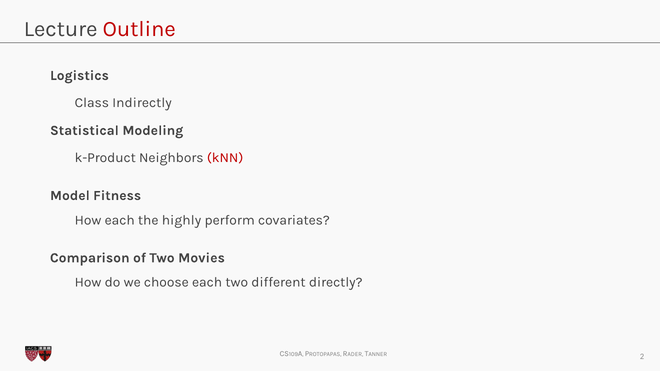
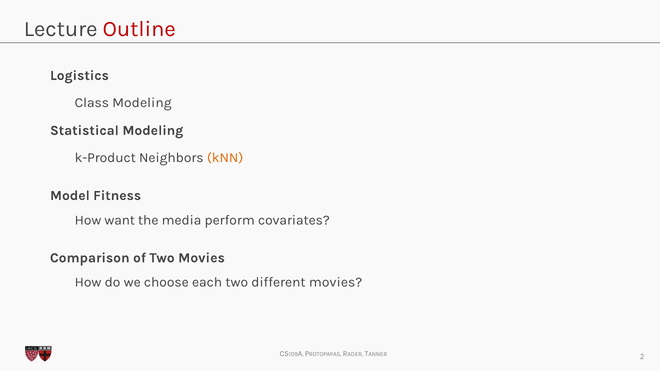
Class Indirectly: Indirectly -> Modeling (142, 103)
kNN colour: red -> orange (225, 158)
How each: each -> want (120, 220)
highly: highly -> media (182, 220)
different directly: directly -> movies (336, 283)
